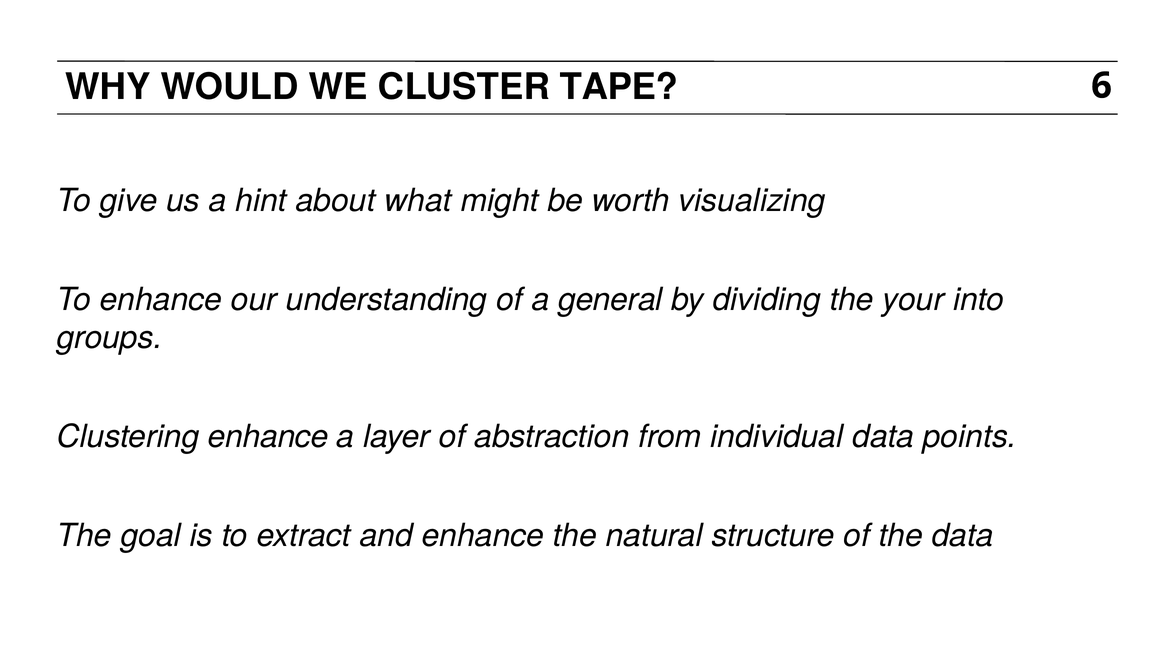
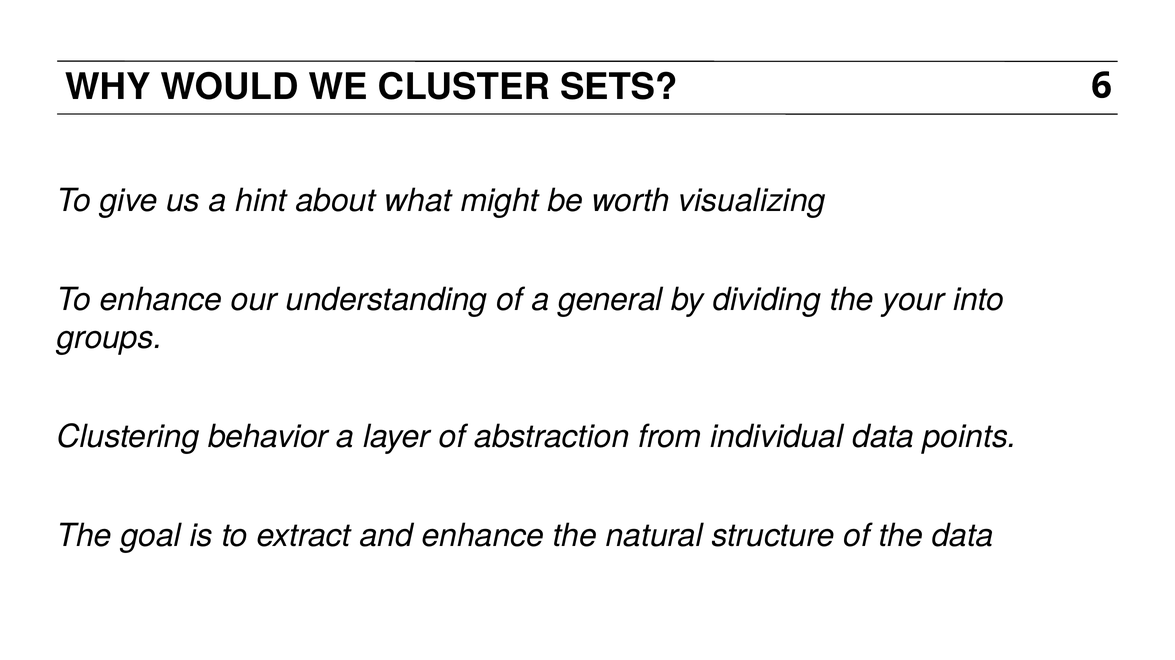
TAPE: TAPE -> SETS (619, 87)
Clustering enhance: enhance -> behavior (268, 437)
